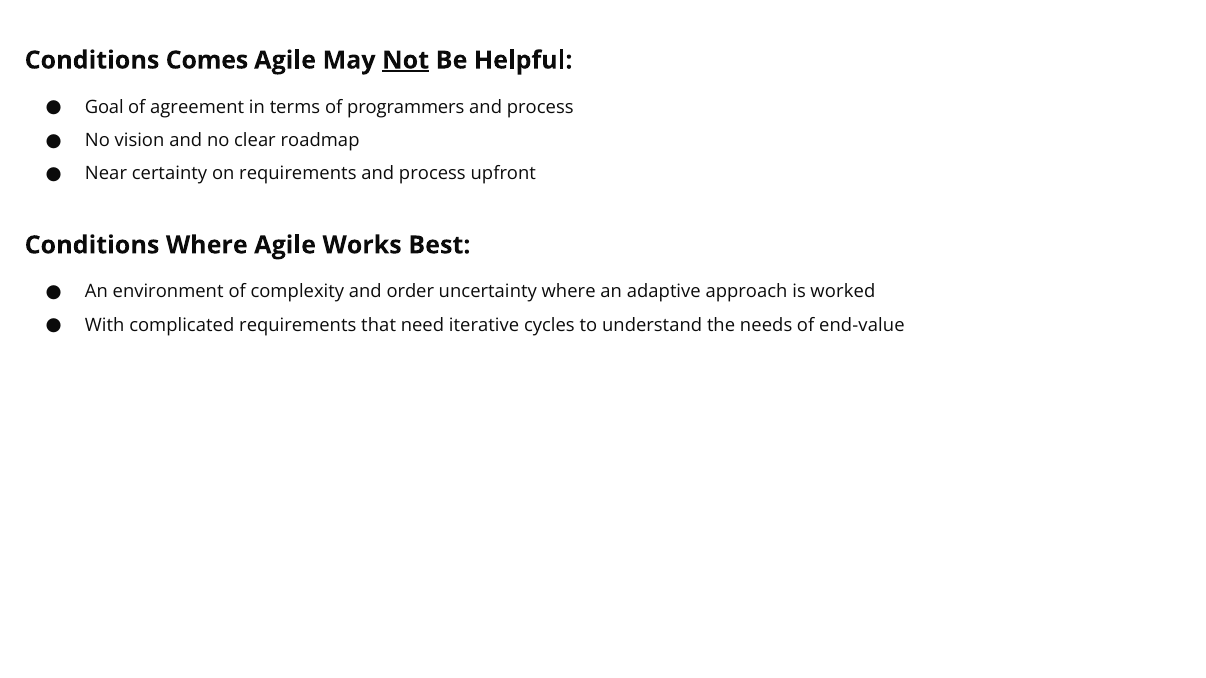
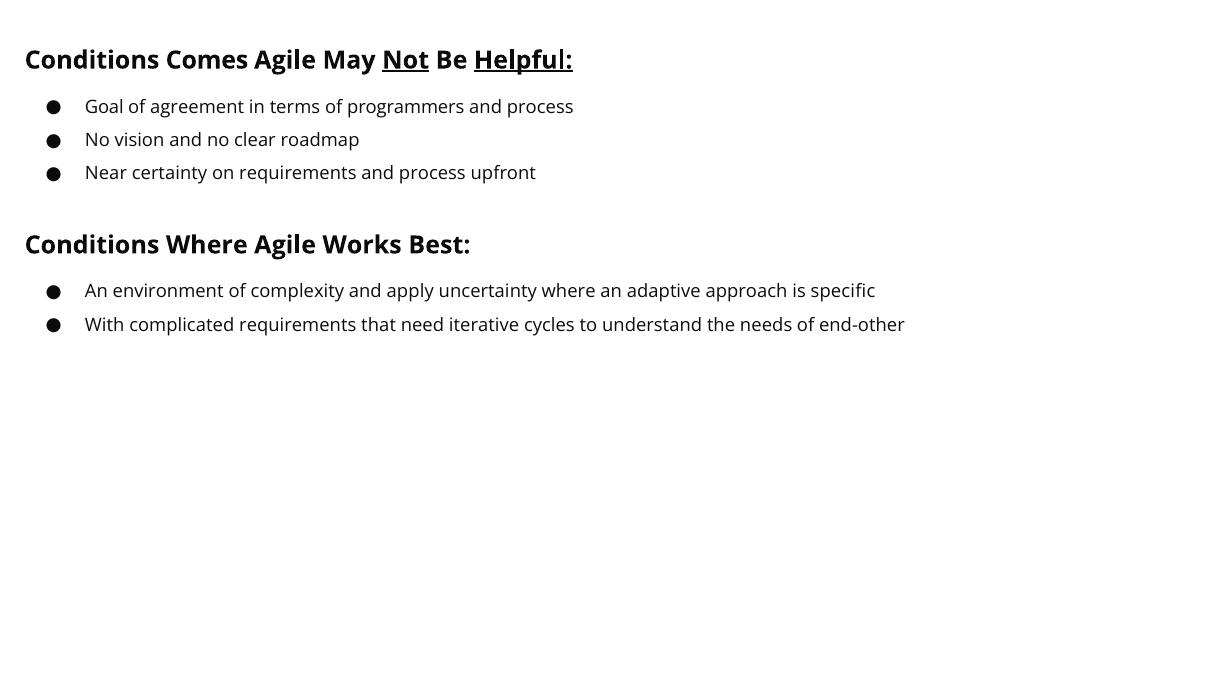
Helpful underline: none -> present (523, 60)
order: order -> apply (410, 292)
worked: worked -> specific (843, 292)
end-value: end-value -> end-other (862, 325)
